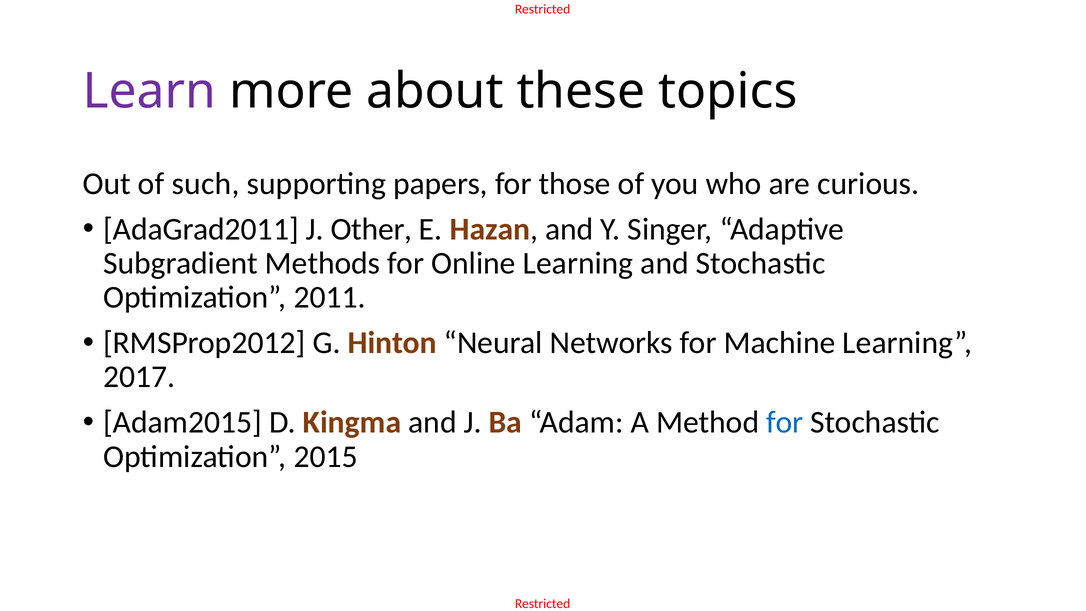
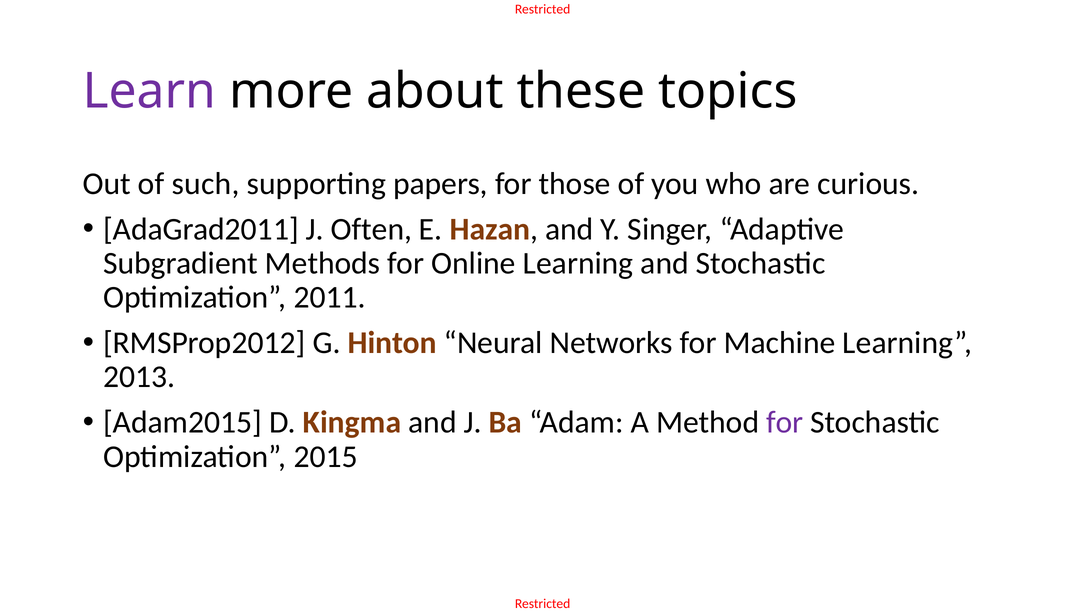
Other: Other -> Often (371, 229)
2017: 2017 -> 2013 (139, 377)
for colour: blue -> purple (785, 422)
